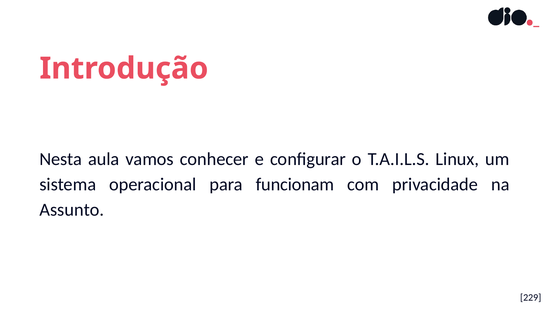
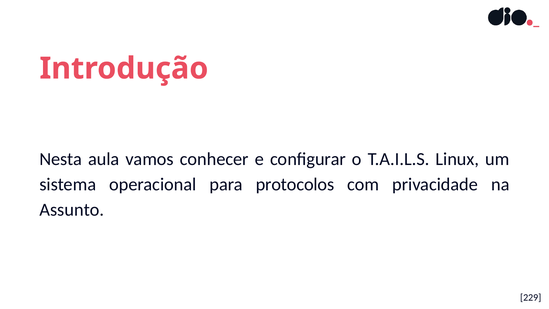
funcionam: funcionam -> protocolos (295, 184)
